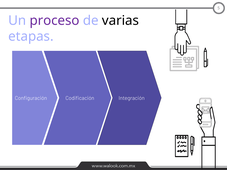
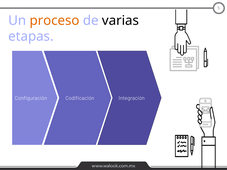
proceso colour: purple -> orange (55, 20)
